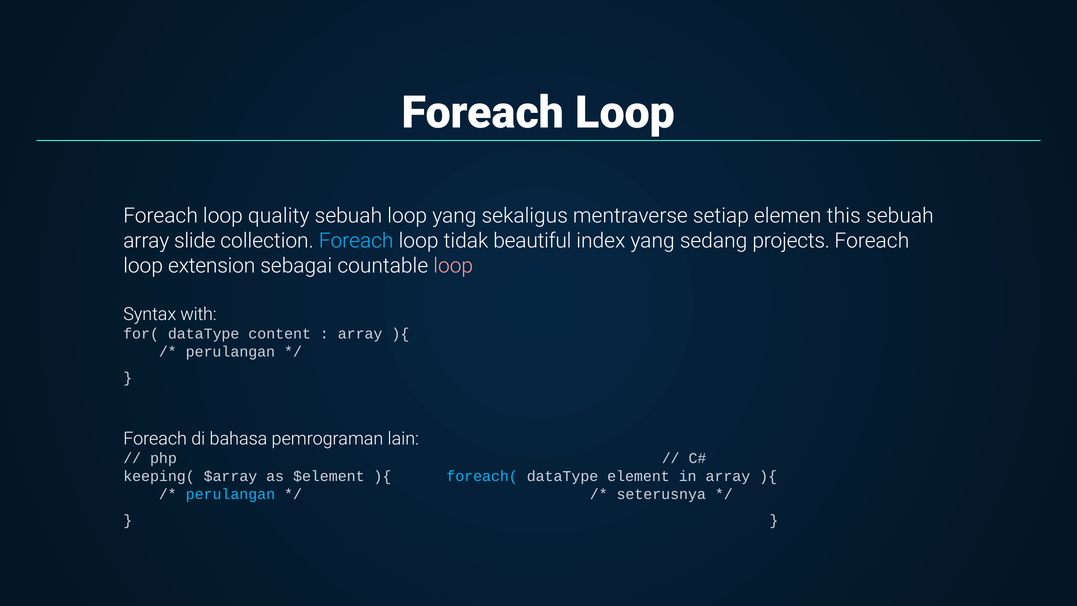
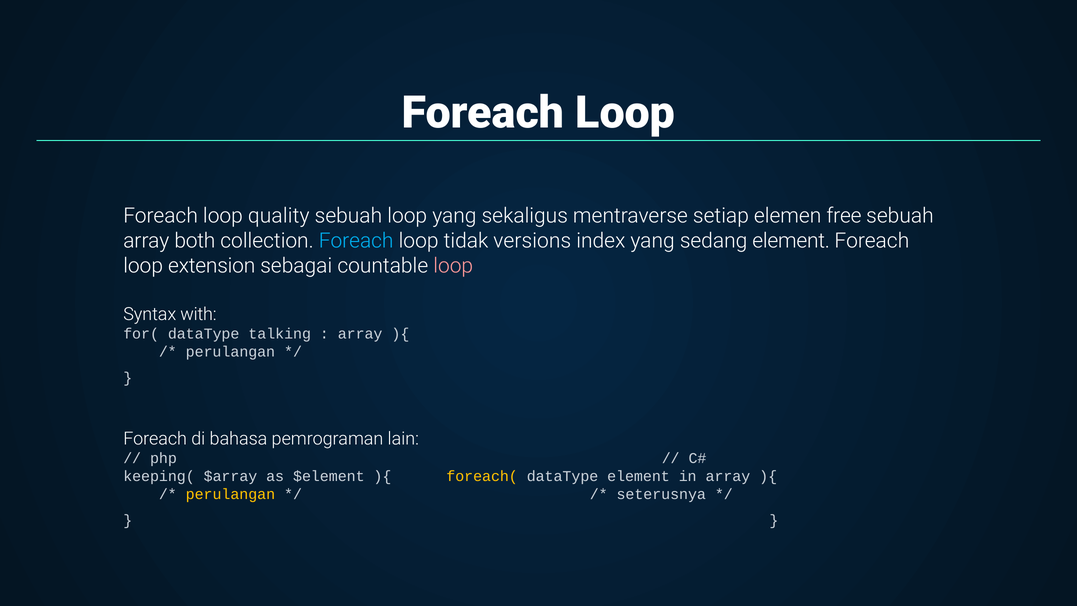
this: this -> free (844, 216)
slide: slide -> both (195, 241)
beautiful: beautiful -> versions (532, 241)
sedang projects: projects -> element (791, 241)
content: content -> talking (280, 334)
foreach( colour: light blue -> yellow (482, 476)
perulangan colour: light blue -> yellow (230, 494)
